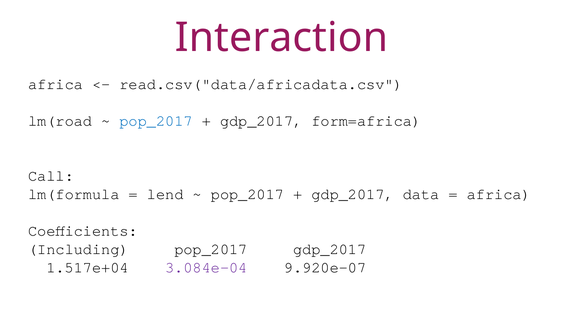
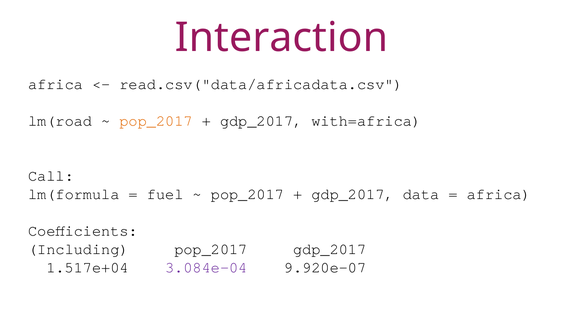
pop_2017 colour: blue -> orange (156, 121)
form=africa: form=africa -> with=africa (366, 121)
lend: lend -> fuel (165, 194)
